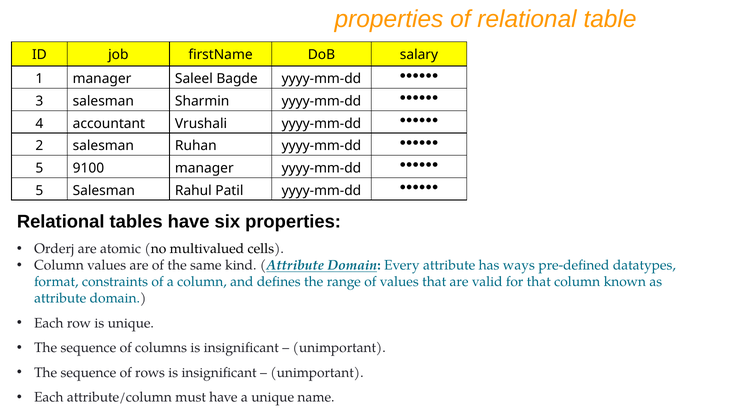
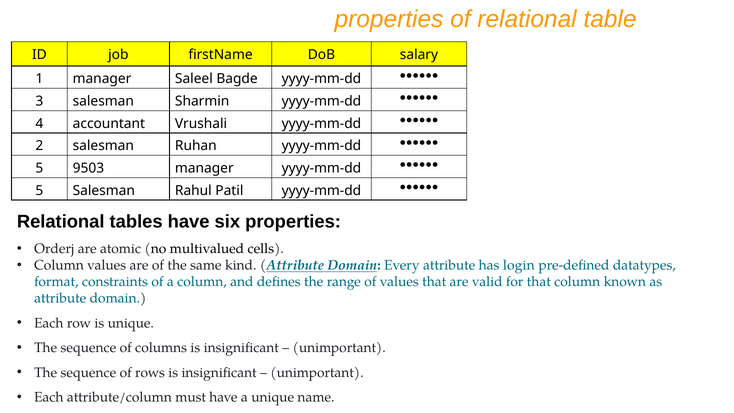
9100: 9100 -> 9503 (88, 168)
ways: ways -> login (519, 265)
